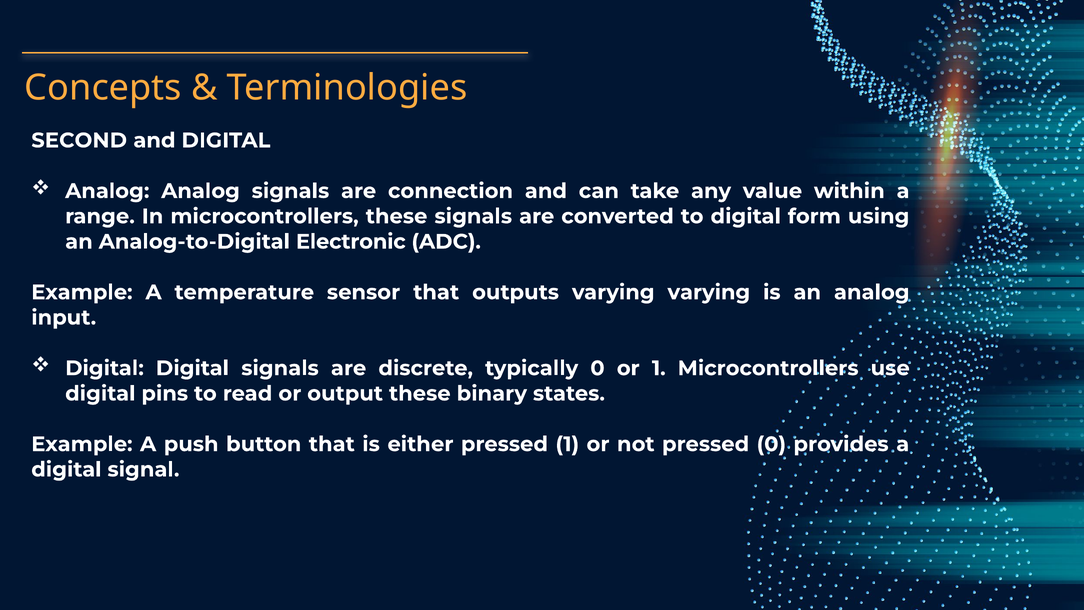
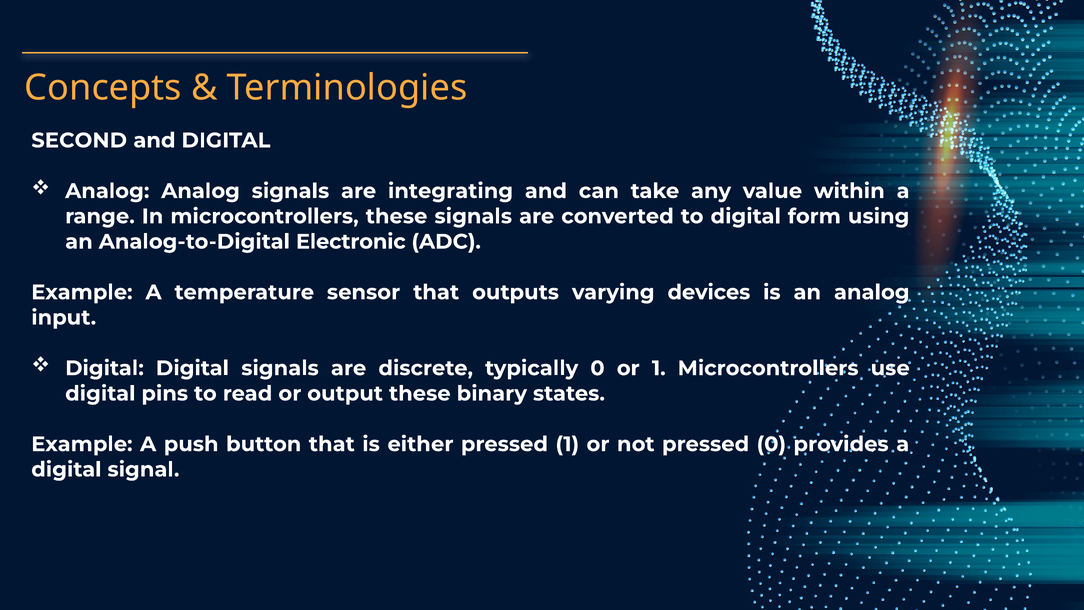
connection: connection -> integrating (451, 191)
varying varying: varying -> devices (709, 292)
